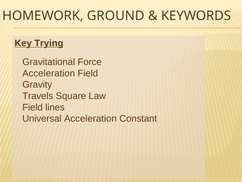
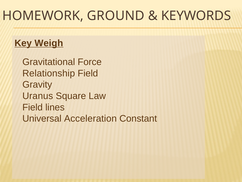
Trying: Trying -> Weigh (49, 43)
Acceleration: Acceleration -> Relationship (49, 73)
Travels: Travels -> Uranus (38, 96)
